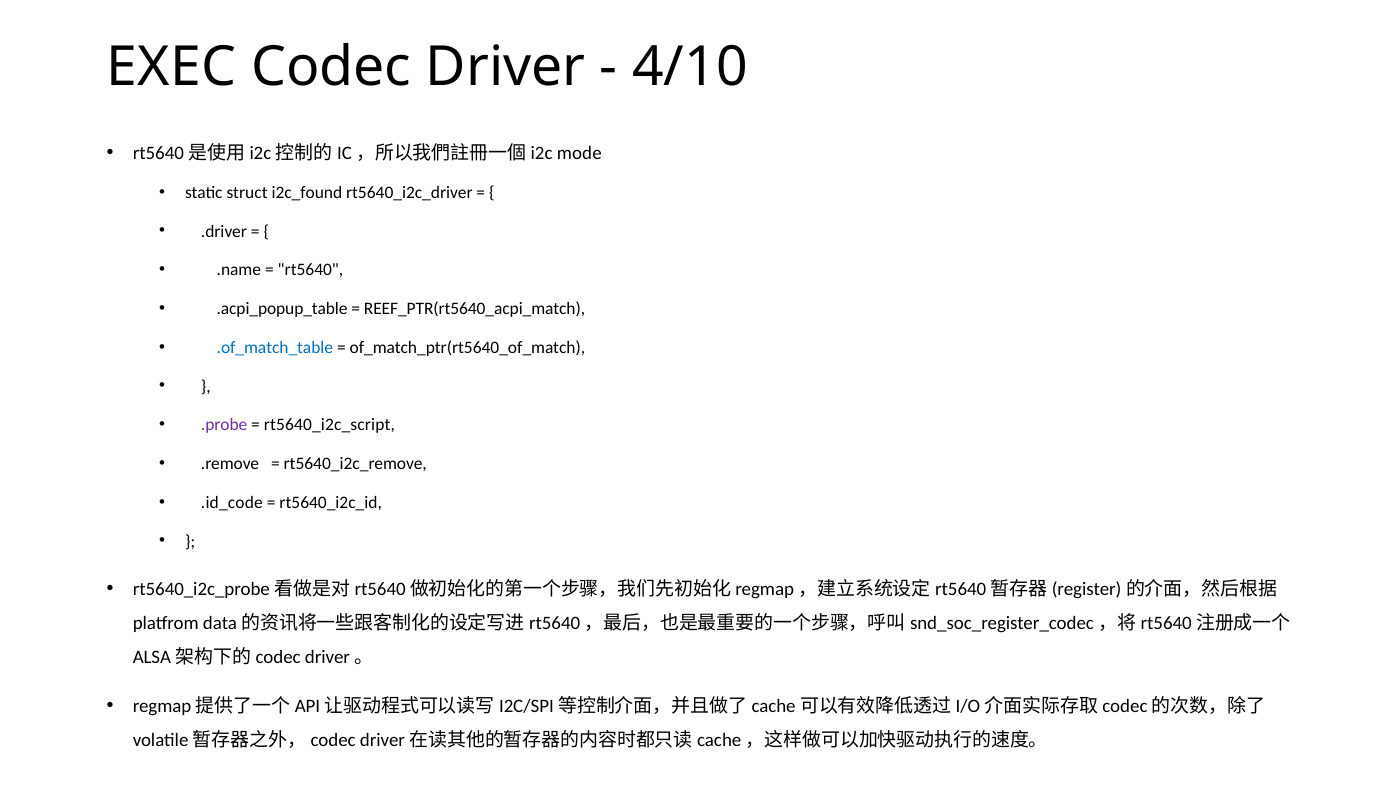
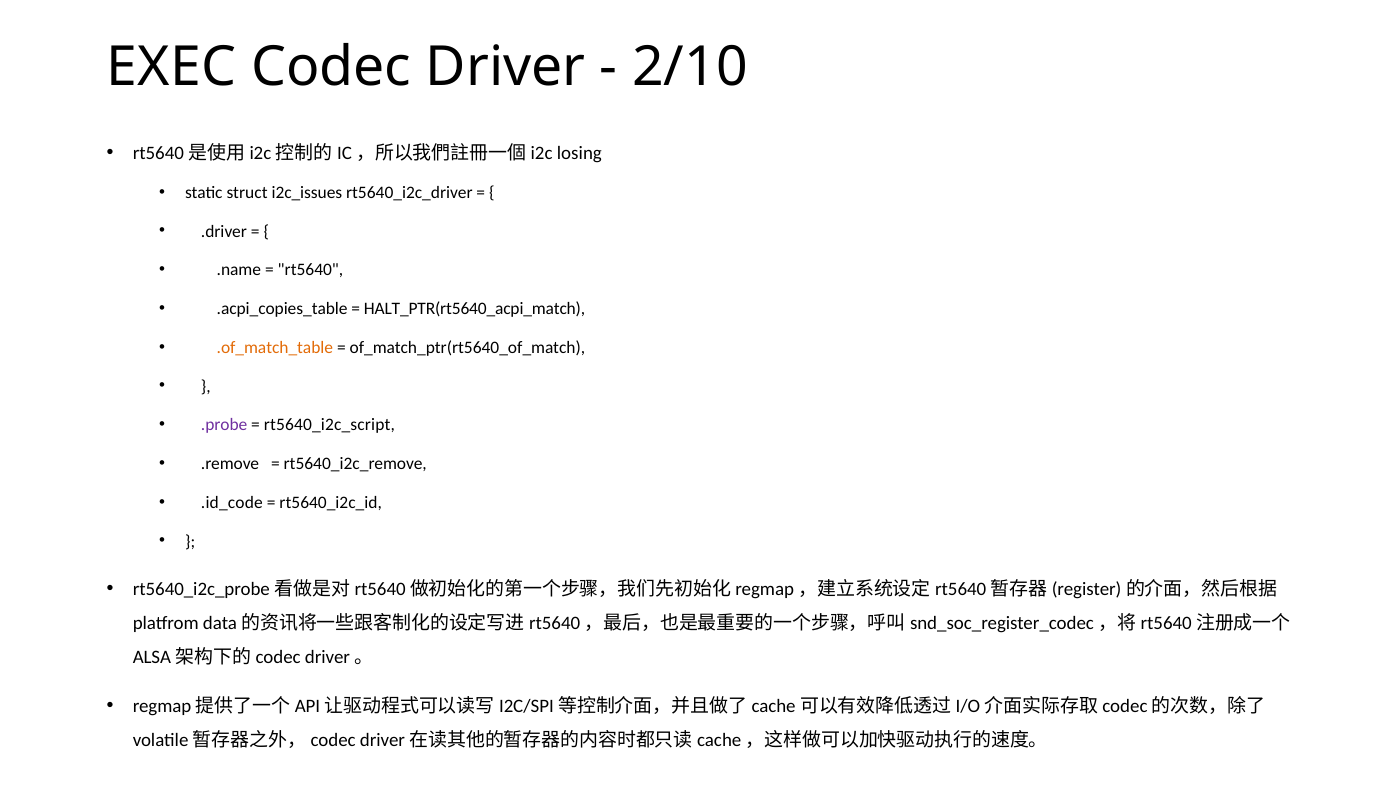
4/10: 4/10 -> 2/10 (690, 67)
mode: mode -> losing (579, 153)
i2c_found: i2c_found -> i2c_issues (307, 192)
.acpi_popup_table: .acpi_popup_table -> .acpi_copies_table (282, 309)
REEF_PTR(rt5640_acpi_match: REEF_PTR(rt5640_acpi_match -> HALT_PTR(rt5640_acpi_match (475, 309)
.of_match_table colour: blue -> orange (275, 347)
